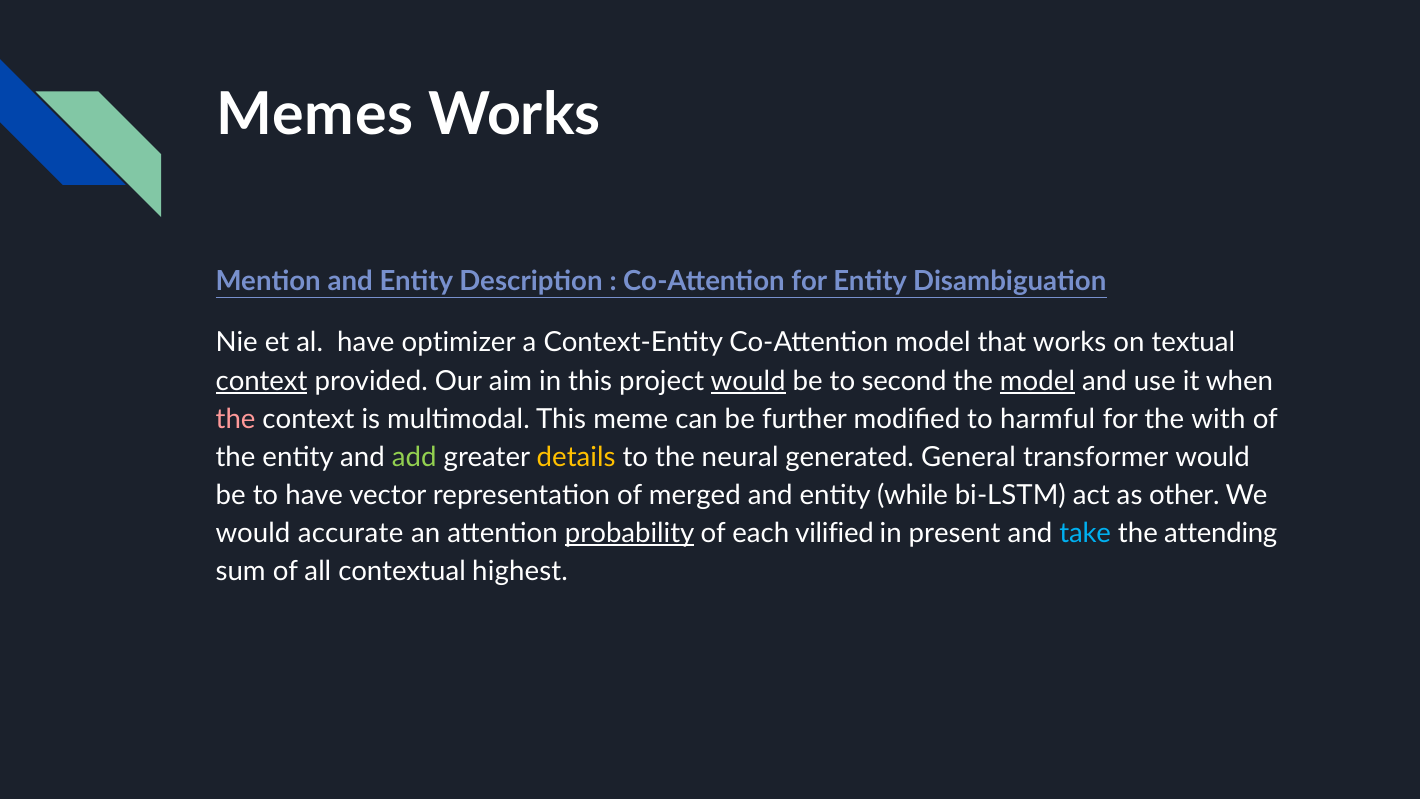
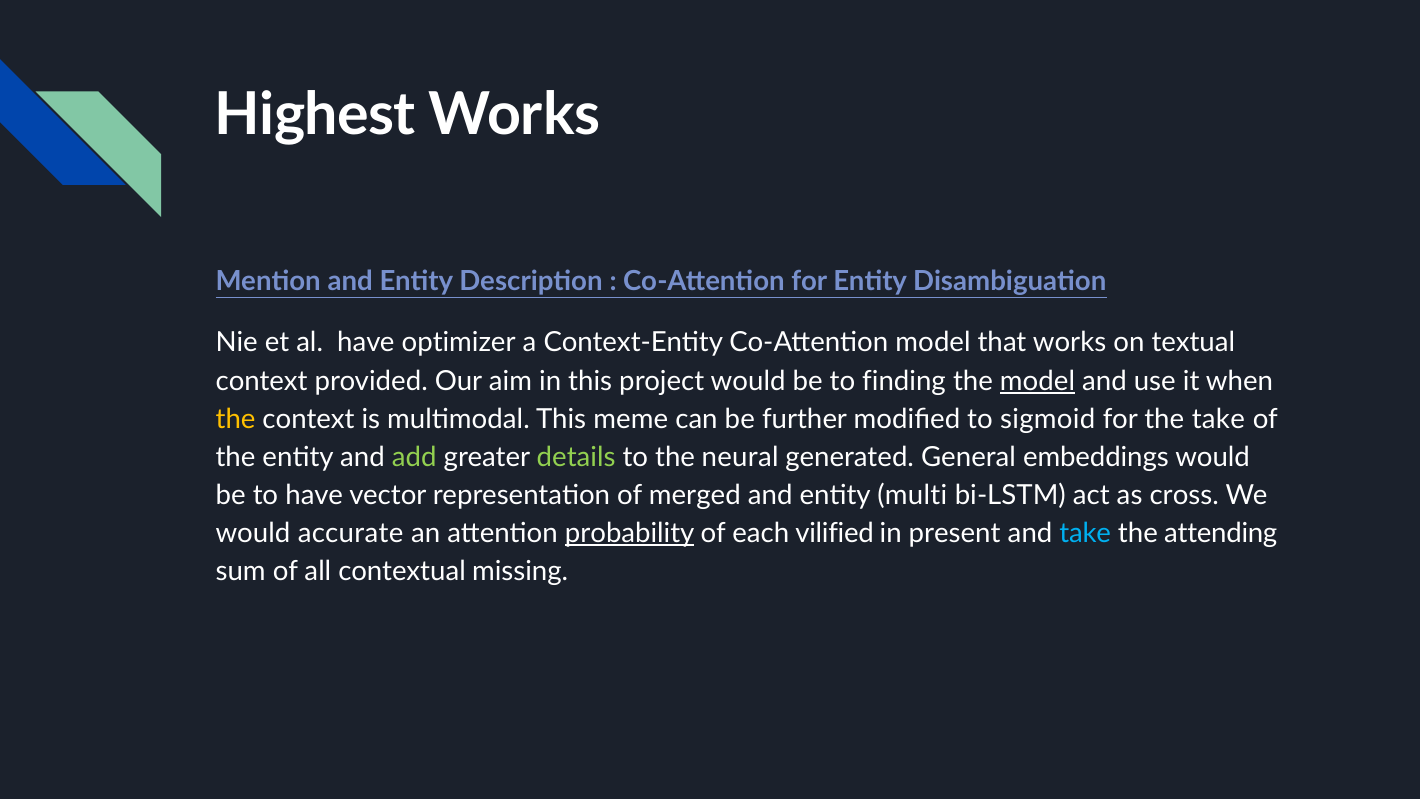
Memes: Memes -> Highest (315, 115)
context underline: present -> none (262, 381)
would underline: present -> none (748, 381)
second: second -> finding (904, 381)
the colour: pink -> yellow (236, 419)
harmful: harmful -> sigmoid (1048, 419)
the with: with -> take (1218, 419)
details colour: yellow -> light green (576, 457)
transformer: transformer -> embeddings (1096, 457)
while: while -> multi (912, 495)
other: other -> cross (1184, 495)
highest: highest -> missing (520, 571)
